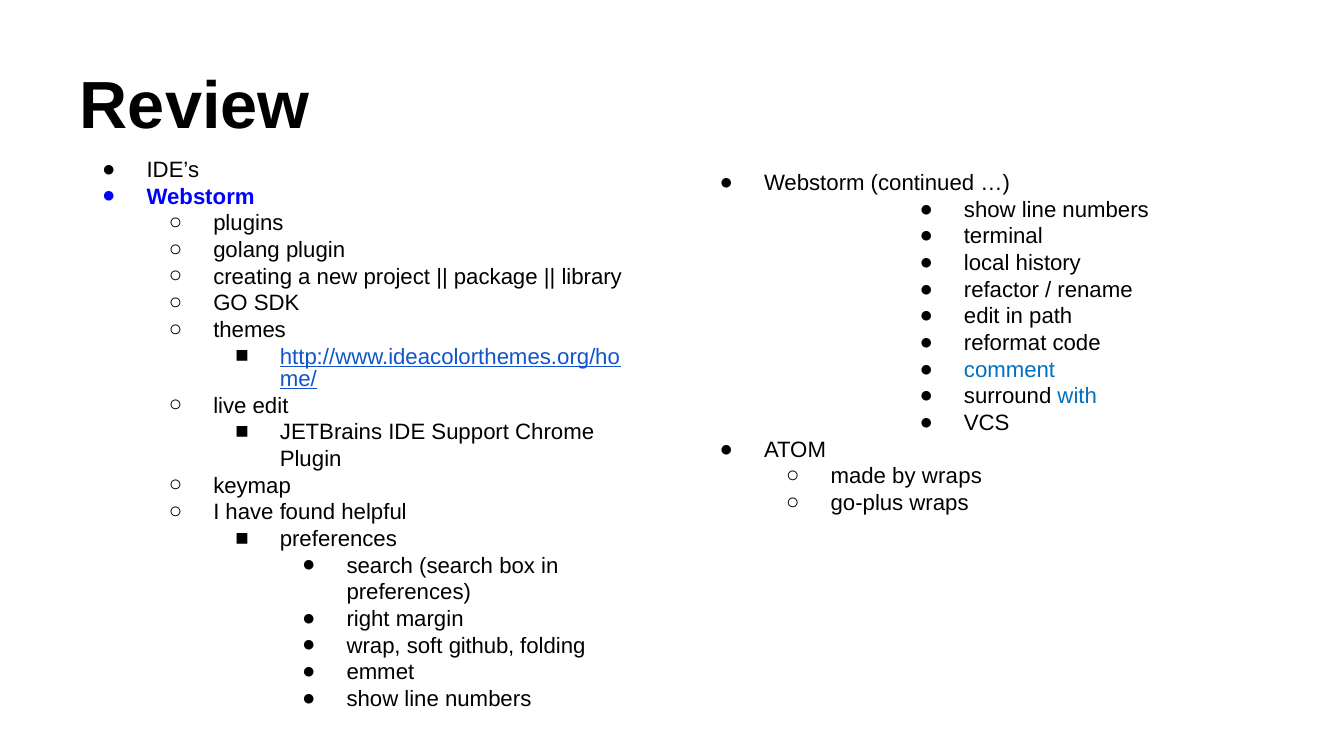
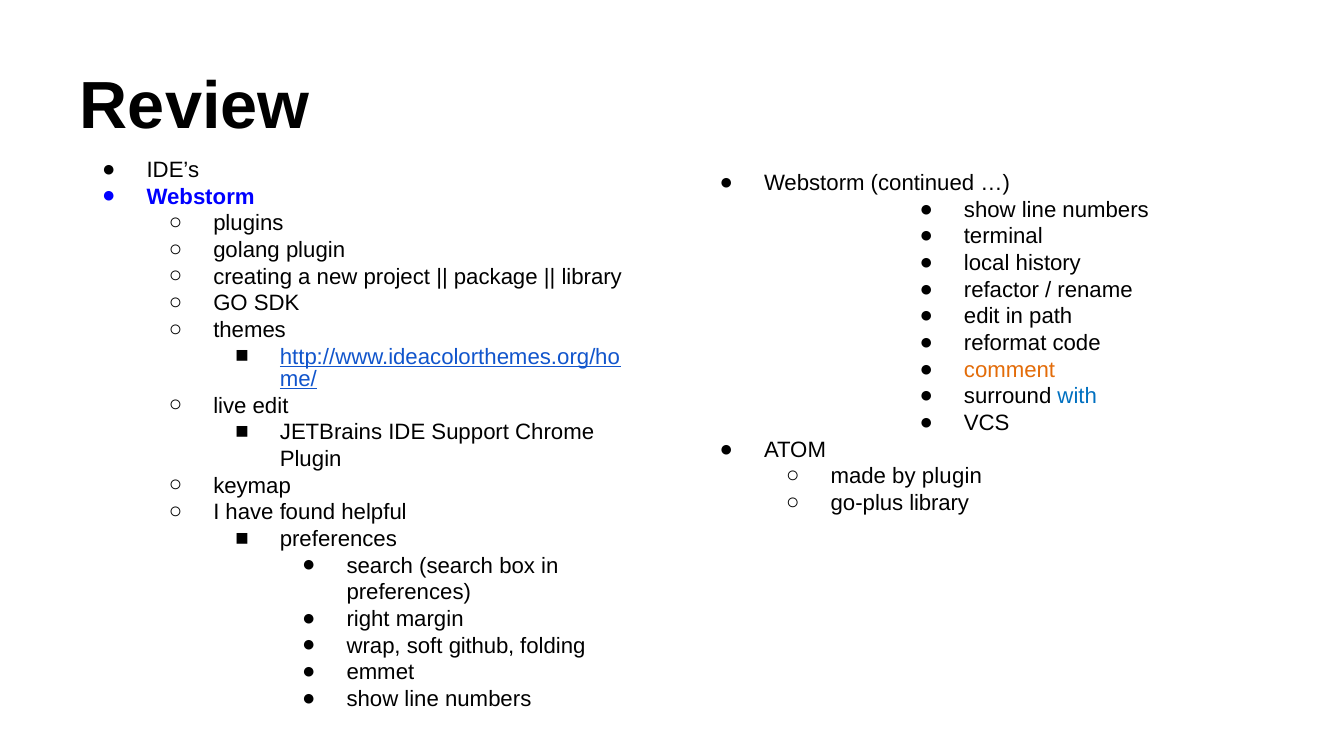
comment colour: blue -> orange (1010, 370)
by wraps: wraps -> plugin (952, 476)
go-plus wraps: wraps -> library (939, 503)
